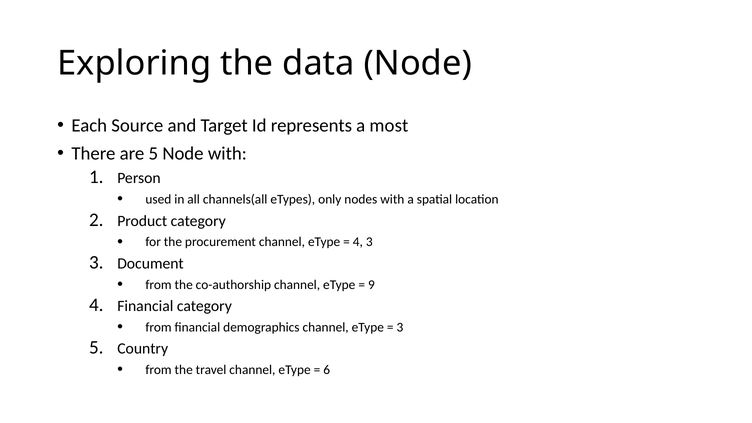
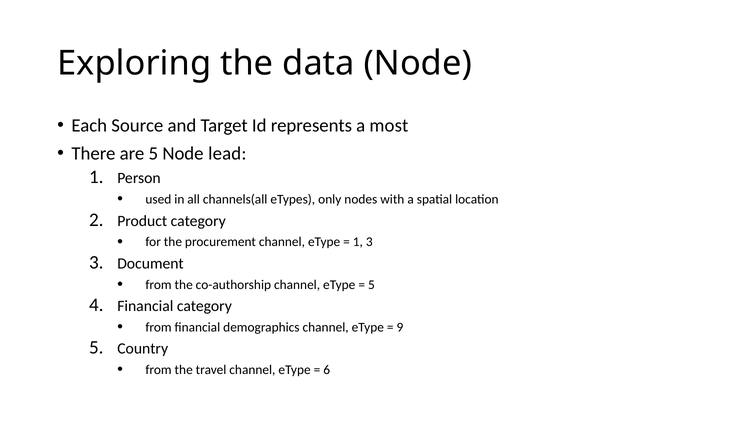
Node with: with -> lead (227, 154)
4: 4 -> 1 (358, 242)
9: 9 -> 5 (371, 285)
3: 3 -> 9 (400, 327)
